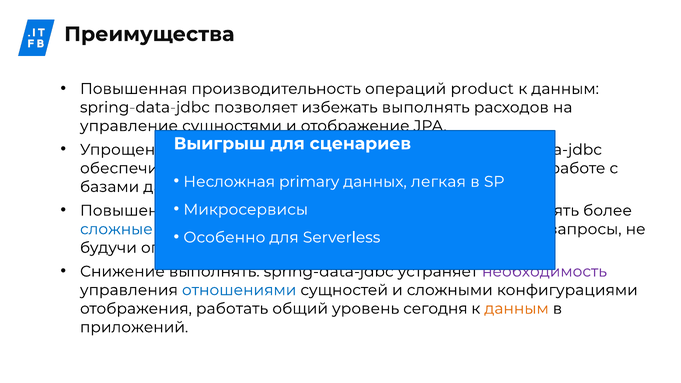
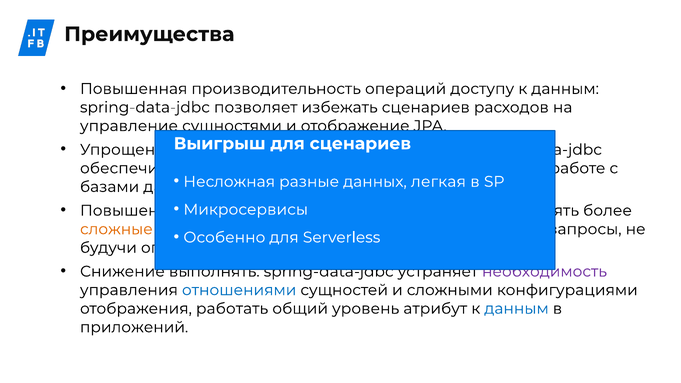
product: product -> доступу (482, 89)
избежать выполнять: выполнять -> сценариев (426, 107)
primary: primary -> разные (309, 182)
сложные colour: blue -> orange (116, 229)
сегодня: сегодня -> атрибут (435, 309)
данным colour: orange -> blue (517, 309)
